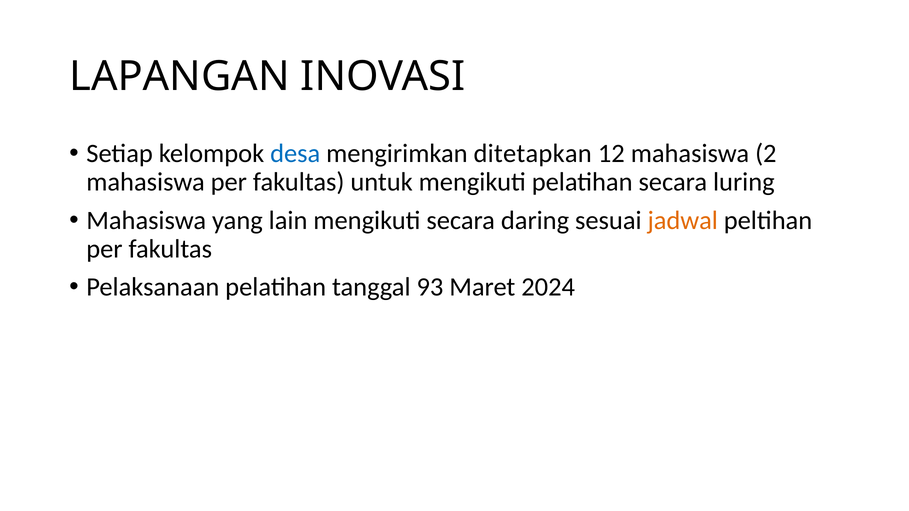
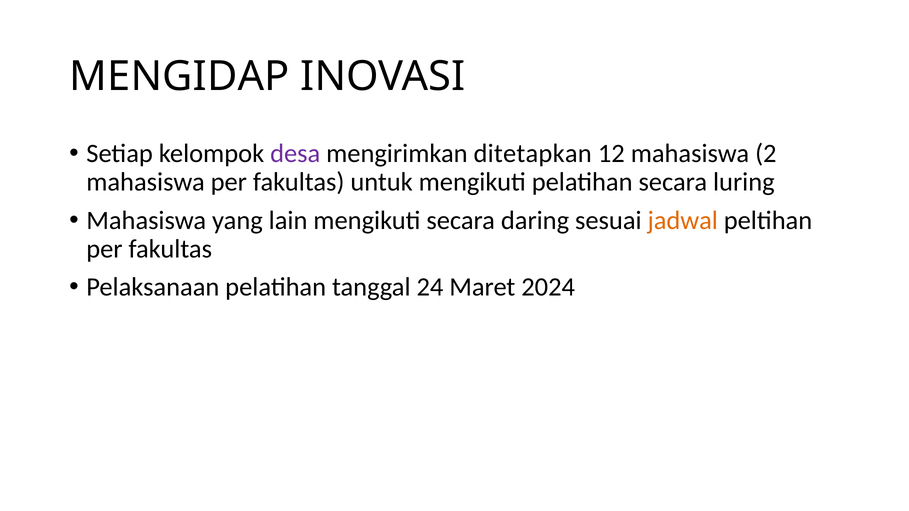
LAPANGAN: LAPANGAN -> MENGIDAP (179, 76)
desa colour: blue -> purple (295, 154)
93: 93 -> 24 (430, 287)
